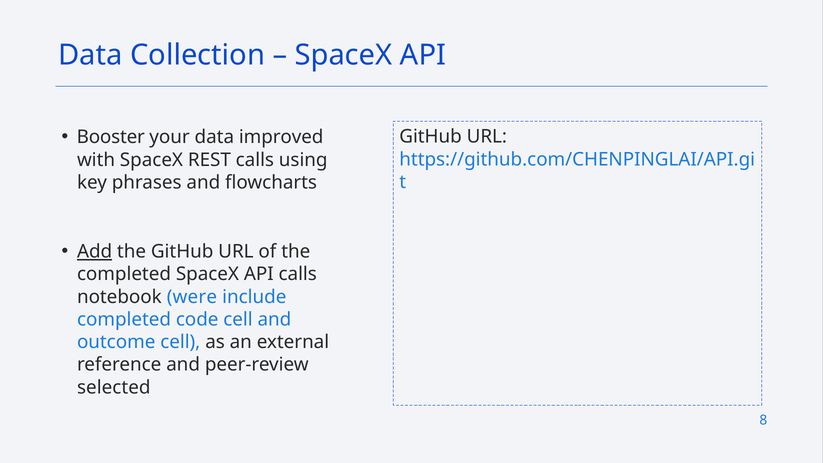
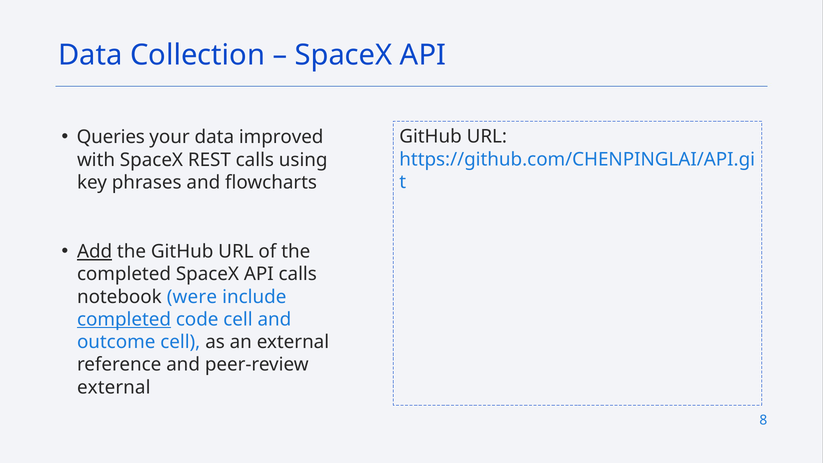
Booster: Booster -> Queries (111, 137)
completed underline: none -> present (124, 319)
selected: selected -> external (114, 387)
